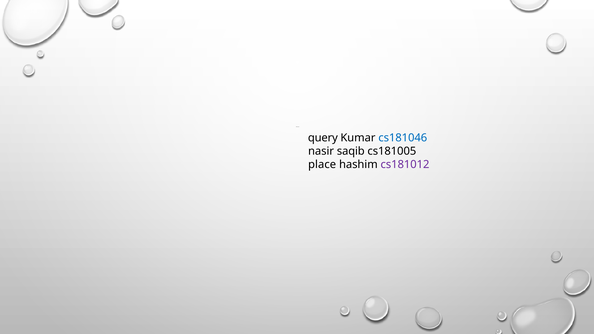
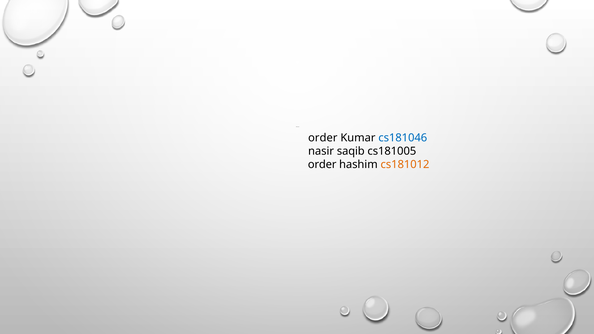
query: query -> order (323, 138)
place: place -> order (322, 164)
cs181012 colour: purple -> orange (405, 164)
